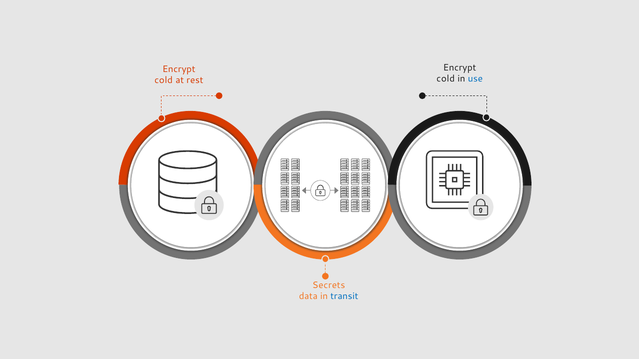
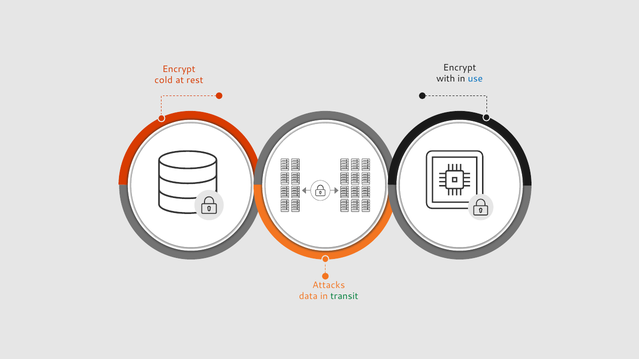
cold: cold -> with (446, 79)
Secrets: Secrets -> Attacks (329, 285)
transit colour: blue -> green (344, 297)
